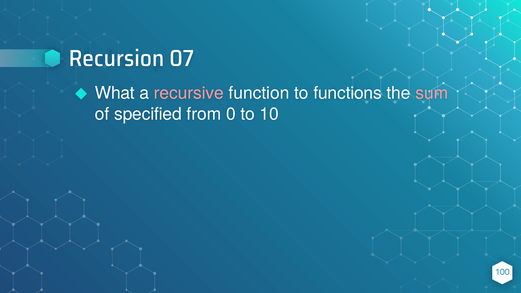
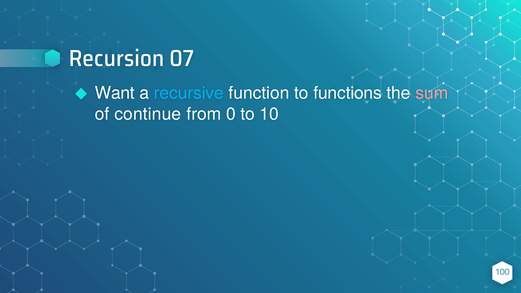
What: What -> Want (115, 93)
recursive colour: pink -> light blue (189, 93)
specified: specified -> continue (148, 114)
